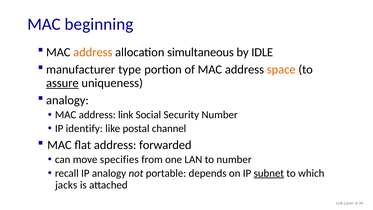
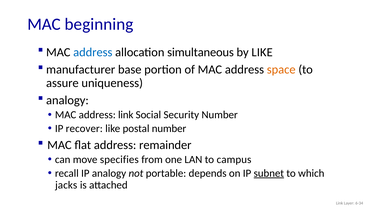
address colour: orange -> blue (93, 52)
by IDLE: IDLE -> LIKE (262, 52)
type: type -> base (130, 69)
assure underline: present -> none (62, 83)
identify: identify -> recover (84, 128)
postal channel: channel -> number (169, 128)
forwarded: forwarded -> remainder (165, 145)
to number: number -> campus (234, 159)
